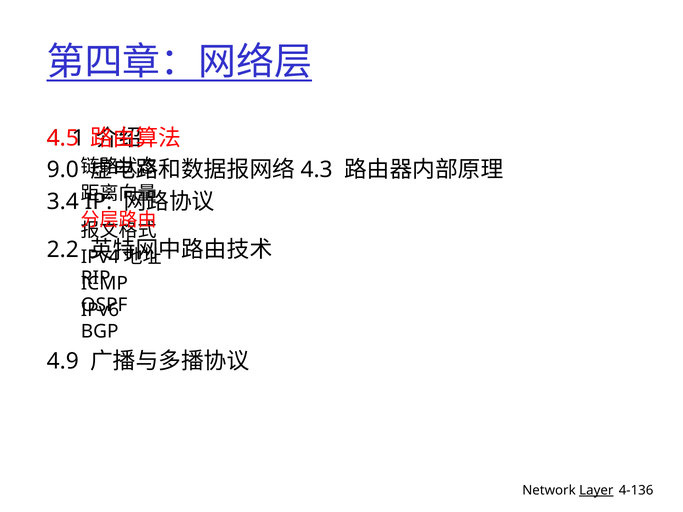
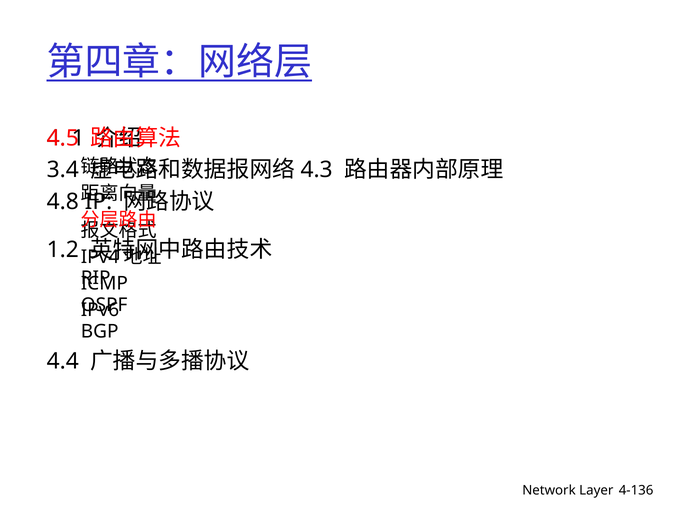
9.0: 9.0 -> 3.4 (63, 170)
3.4: 3.4 -> 4.8 (63, 202)
2.2: 2.2 -> 1.2 (63, 250)
4.9: 4.9 -> 4.4 (63, 361)
Layer underline: present -> none (596, 490)
